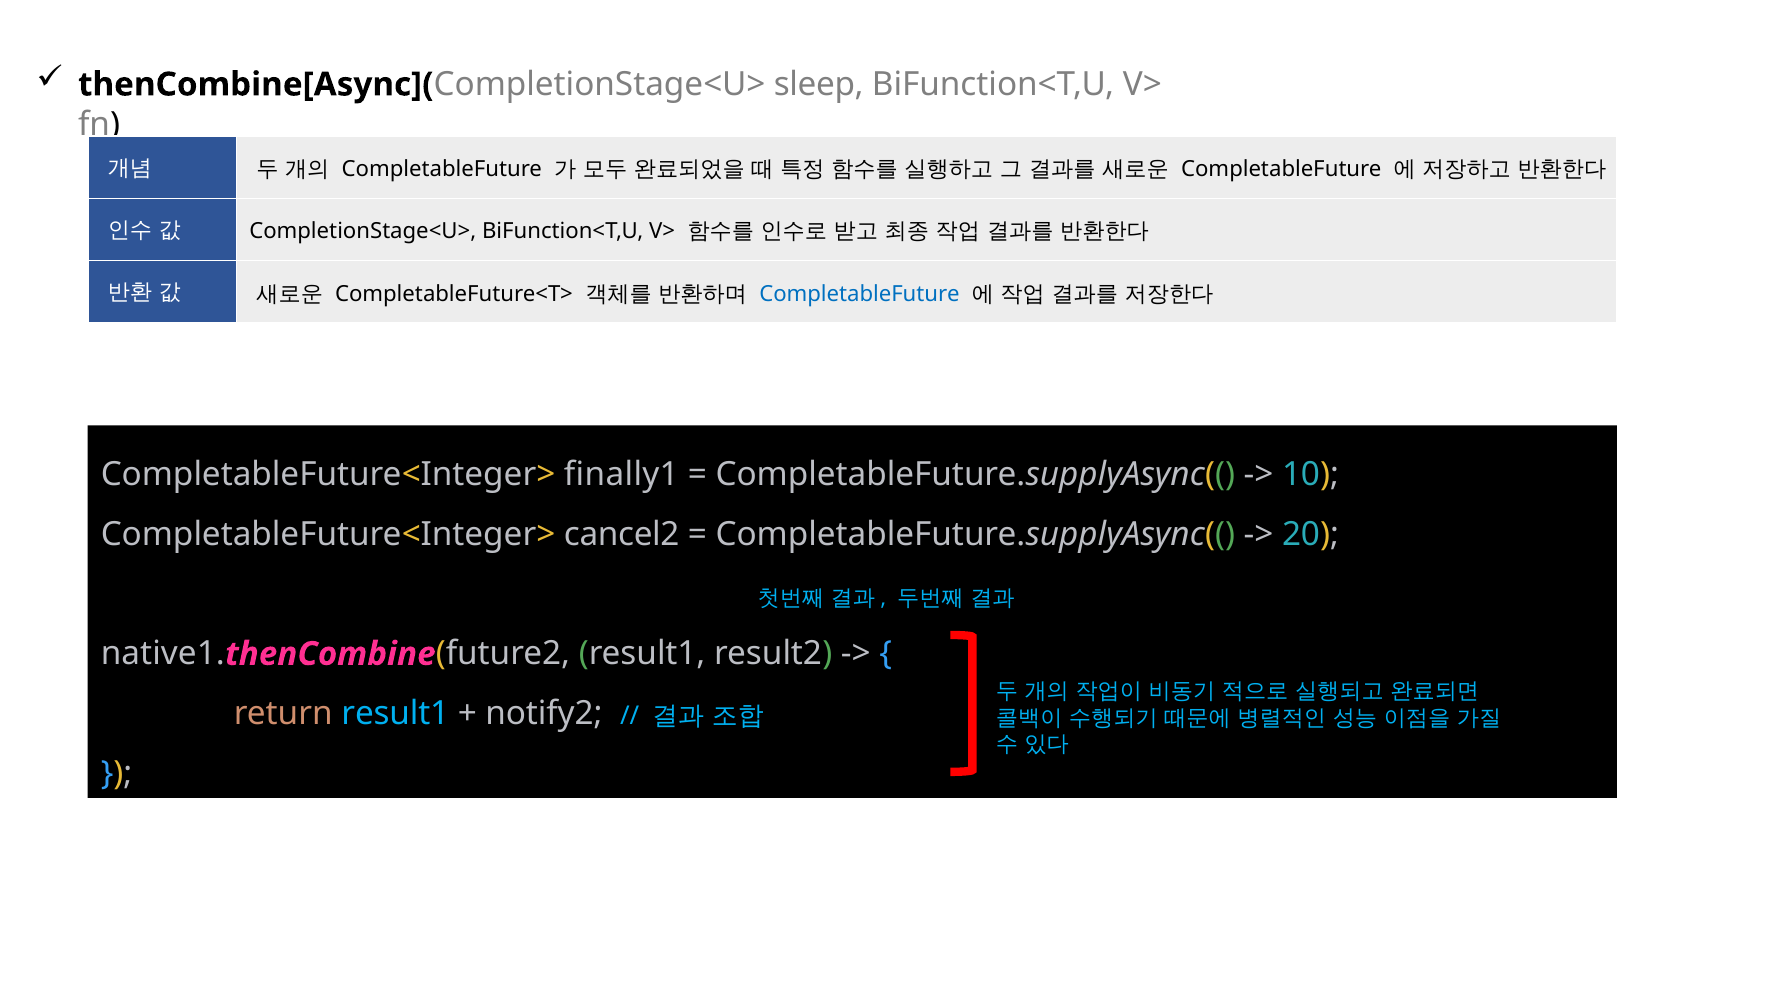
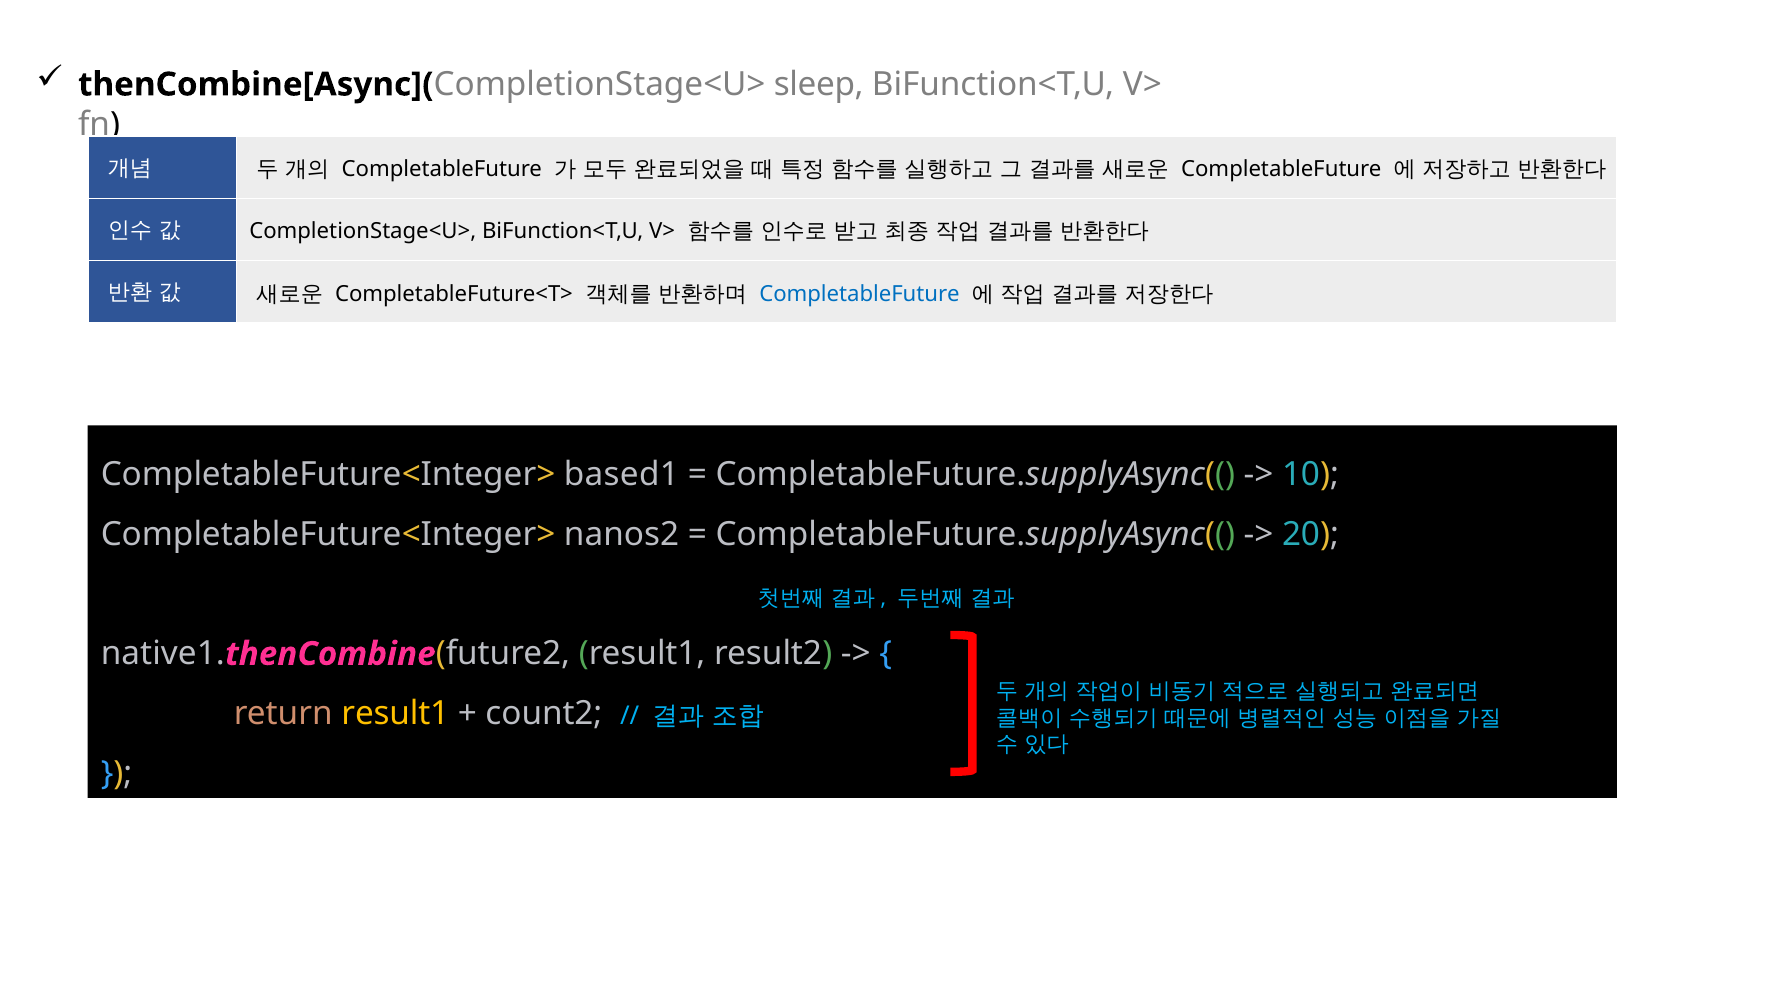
finally1: finally1 -> based1 (621, 474)
cancel2: cancel2 -> nanos2 (622, 534)
result1 colour: light blue -> yellow (395, 714)
notify2: notify2 -> count2 (544, 714)
